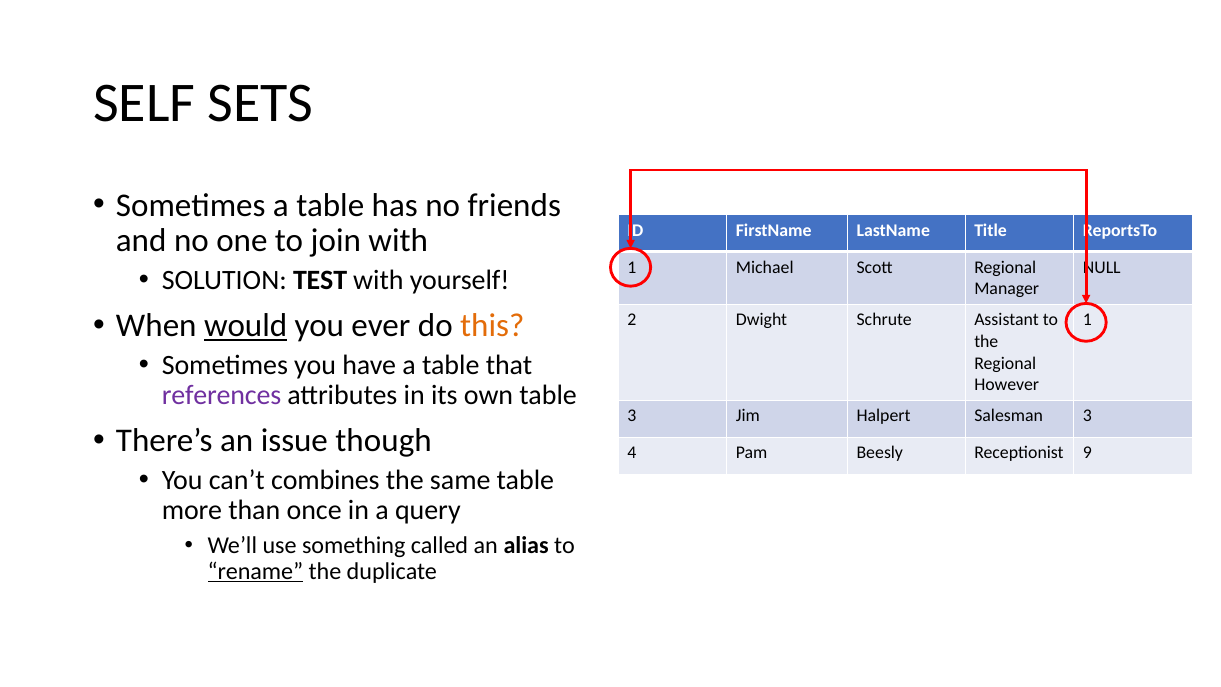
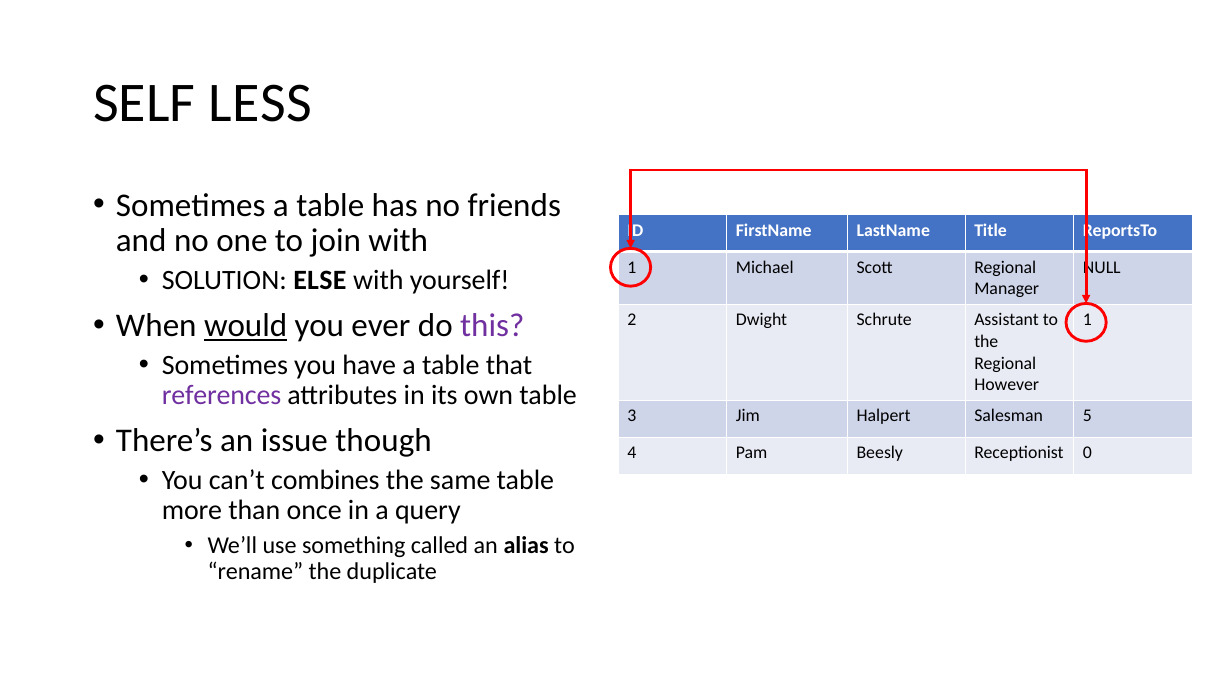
SETS: SETS -> LESS (260, 103)
TEST: TEST -> ELSE (320, 280)
this colour: orange -> purple (492, 326)
Salesman 3: 3 -> 5 (1087, 416)
9: 9 -> 0 (1087, 453)
rename underline: present -> none (255, 571)
